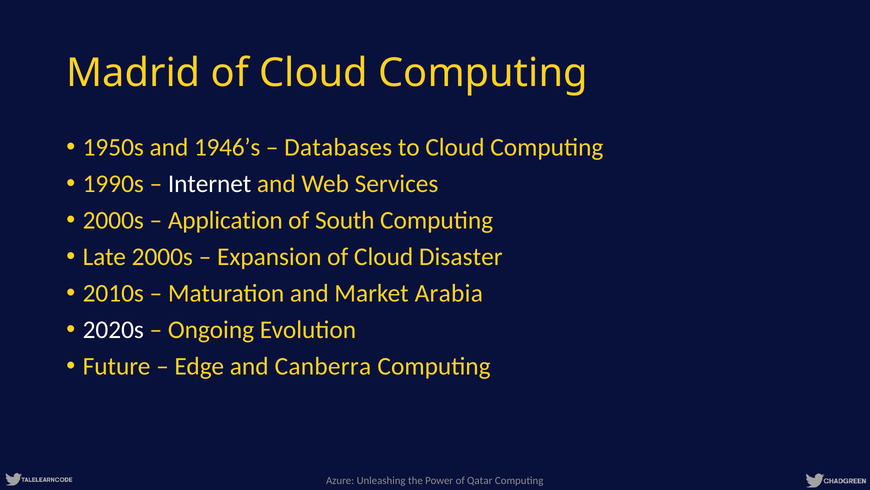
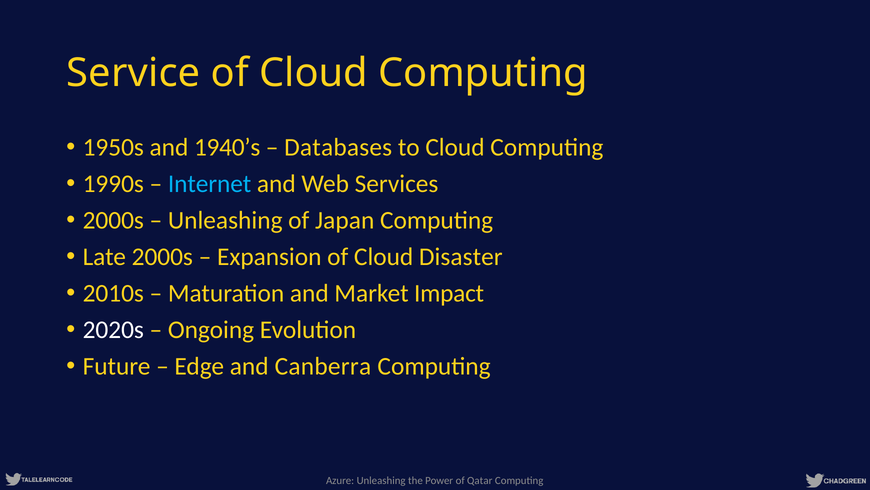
Madrid: Madrid -> Service (133, 73)
1946’s: 1946’s -> 1940’s (227, 147)
Internet colour: white -> light blue (210, 184)
Application: Application -> Unleashing (225, 220)
South: South -> Japan (345, 220)
Arabia: Arabia -> Impact (449, 293)
